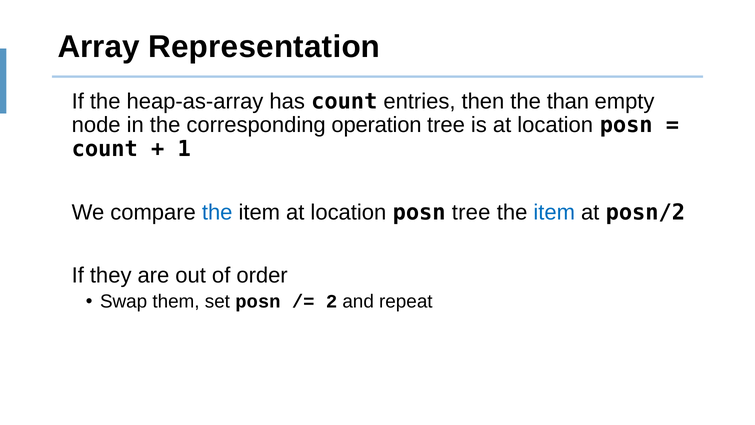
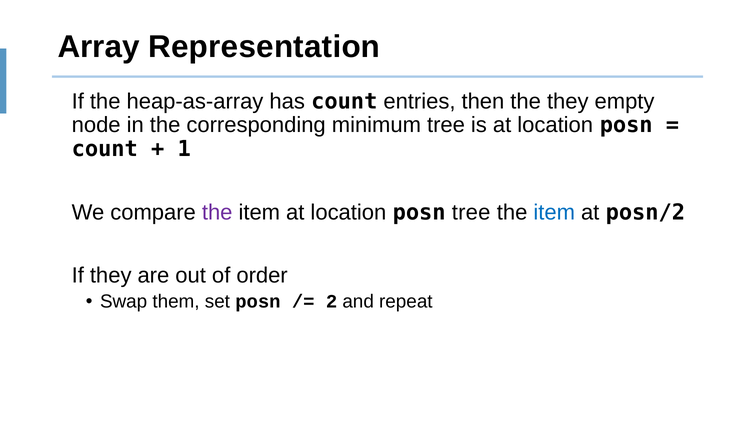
the than: than -> they (568, 101)
operation: operation -> minimum (376, 125)
the colour: blue -> purple (217, 212)
